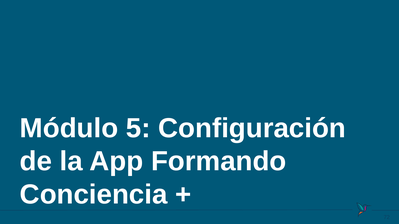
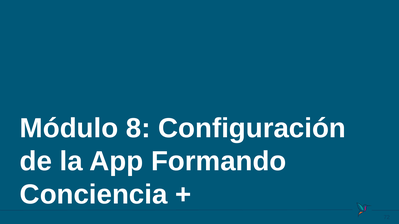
5: 5 -> 8 (138, 128)
